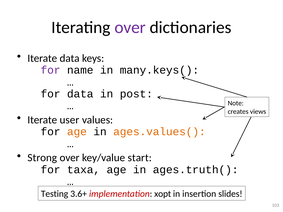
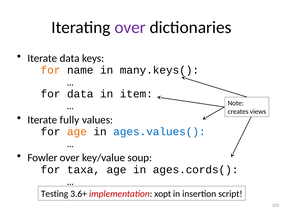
for colour: purple -> orange (51, 70)
post: post -> item (136, 94)
user: user -> fully (70, 120)
ages.values( colour: orange -> blue (159, 132)
Strong: Strong -> Fowler (42, 158)
start: start -> soup (140, 158)
ages.truth(: ages.truth( -> ages.cords( (196, 170)
slides: slides -> script (230, 194)
